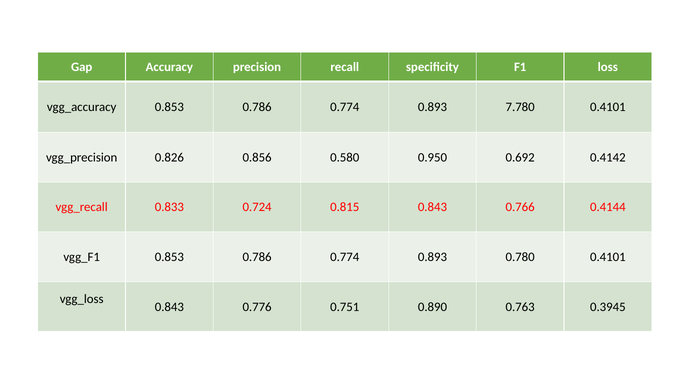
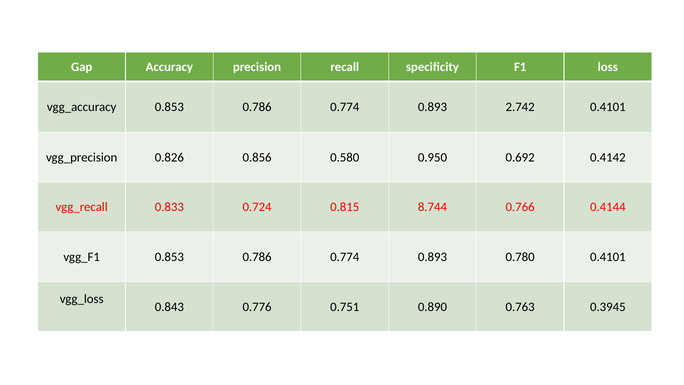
7.780: 7.780 -> 2.742 (520, 107)
0.815 0.843: 0.843 -> 8.744 (432, 207)
